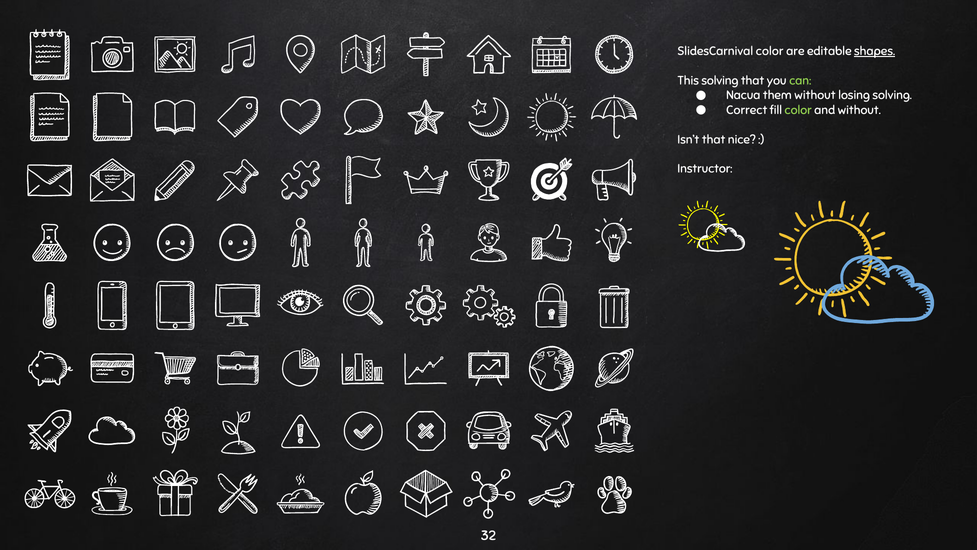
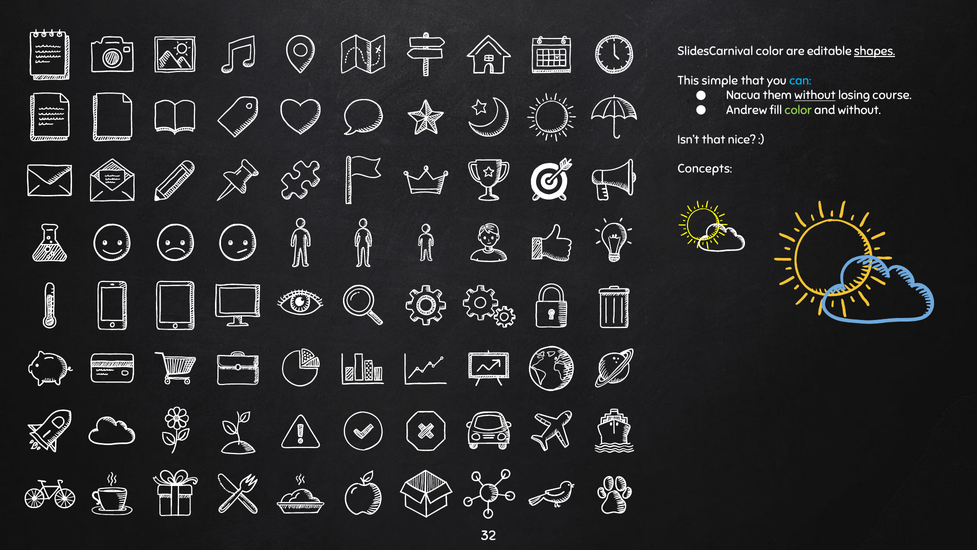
This solving: solving -> simple (720, 81)
can colour: light green -> light blue (800, 81)
without underline: none -> present (815, 95)
losing solving: solving -> course (892, 95)
Correct: Correct -> Andrew (747, 110)
Instructor: Instructor -> Concepts (705, 169)
